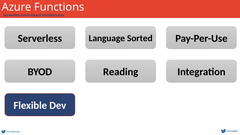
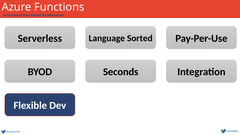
Reading: Reading -> Seconds (121, 72)
